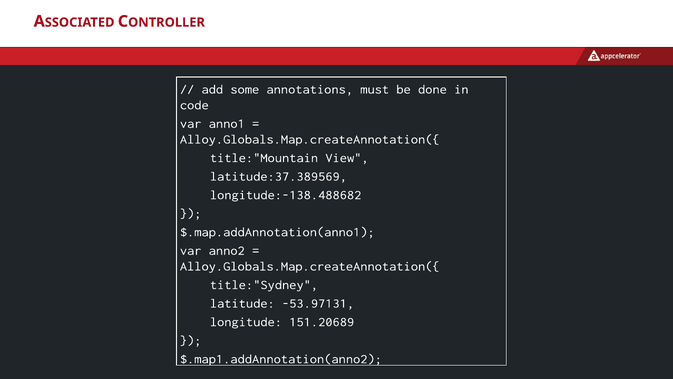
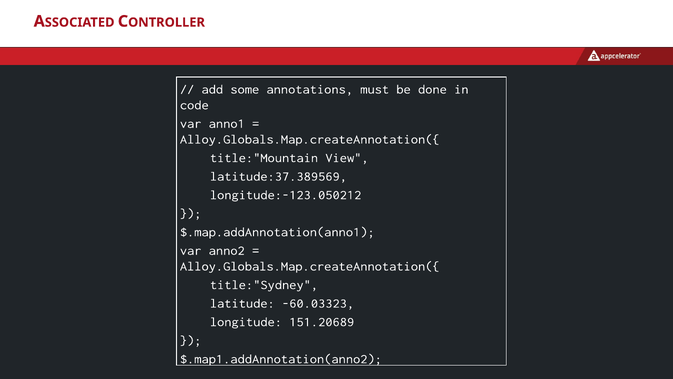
longitude:-138.488682: longitude:-138.488682 -> longitude:-123.050212 (286, 195)
-53.97131: -53.97131 -> -60.03323 (318, 303)
